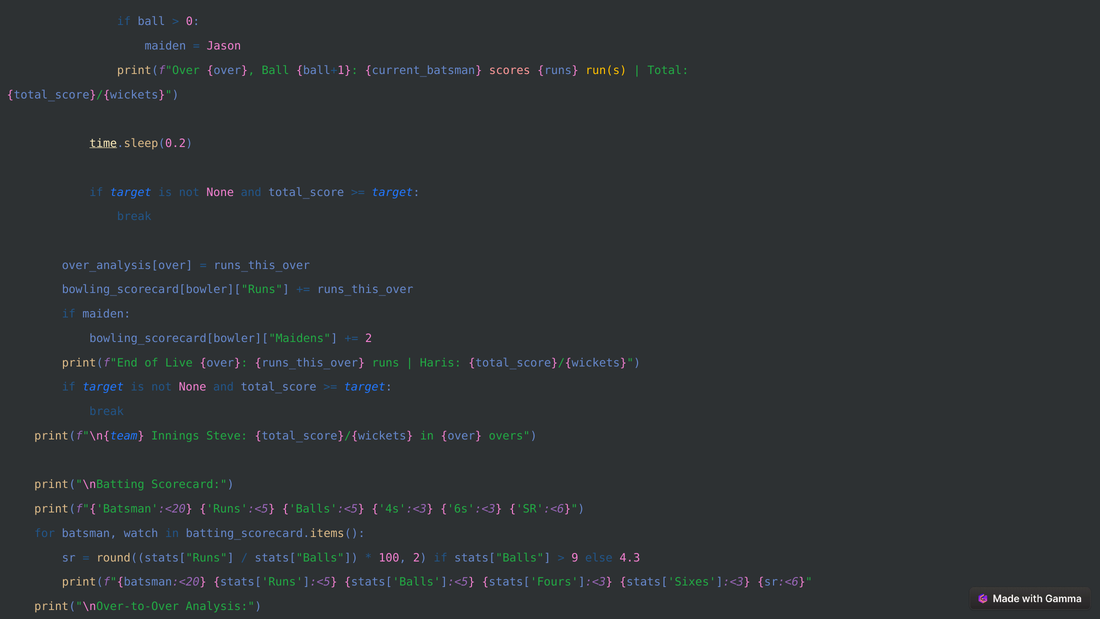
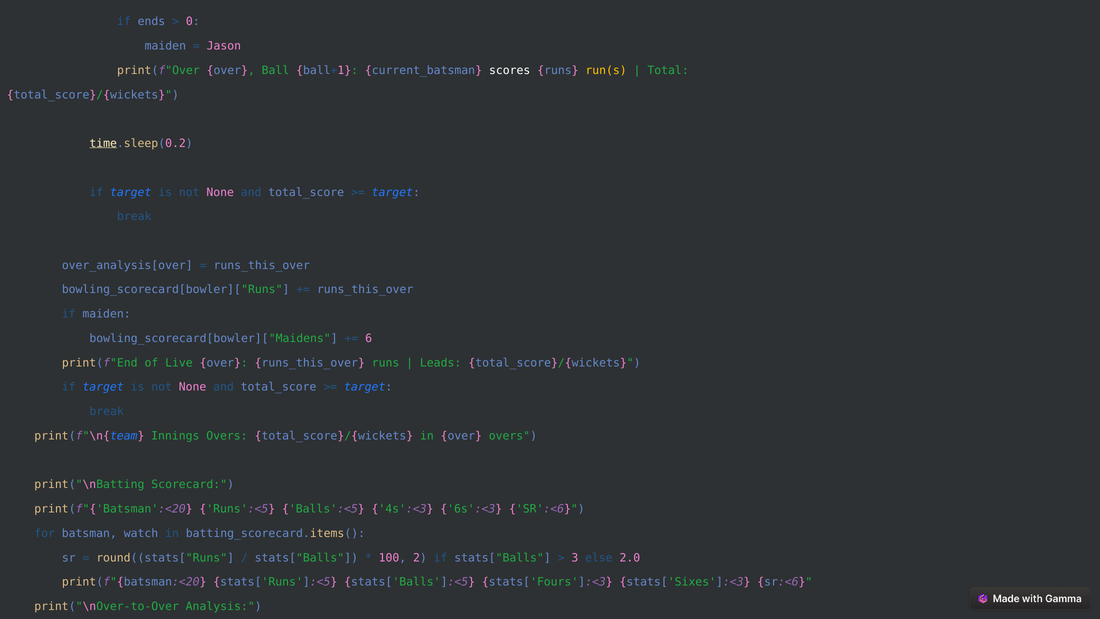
if ball: ball -> ends (151, 22)
scores colour: pink -> white (510, 70)
2: 2 -> 6 (369, 338)
Haris: Haris -> Leads (441, 363)
Innings Steve: Steve -> Overs (227, 436)
9: 9 -> 3 (575, 558)
4.3: 4.3 -> 2.0 (630, 558)
